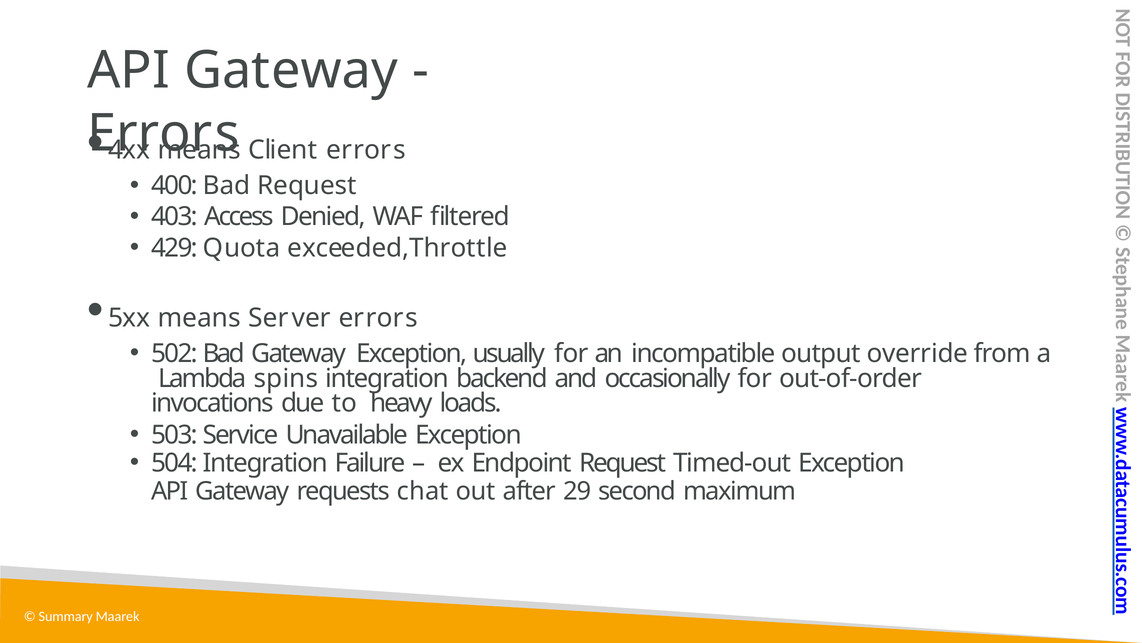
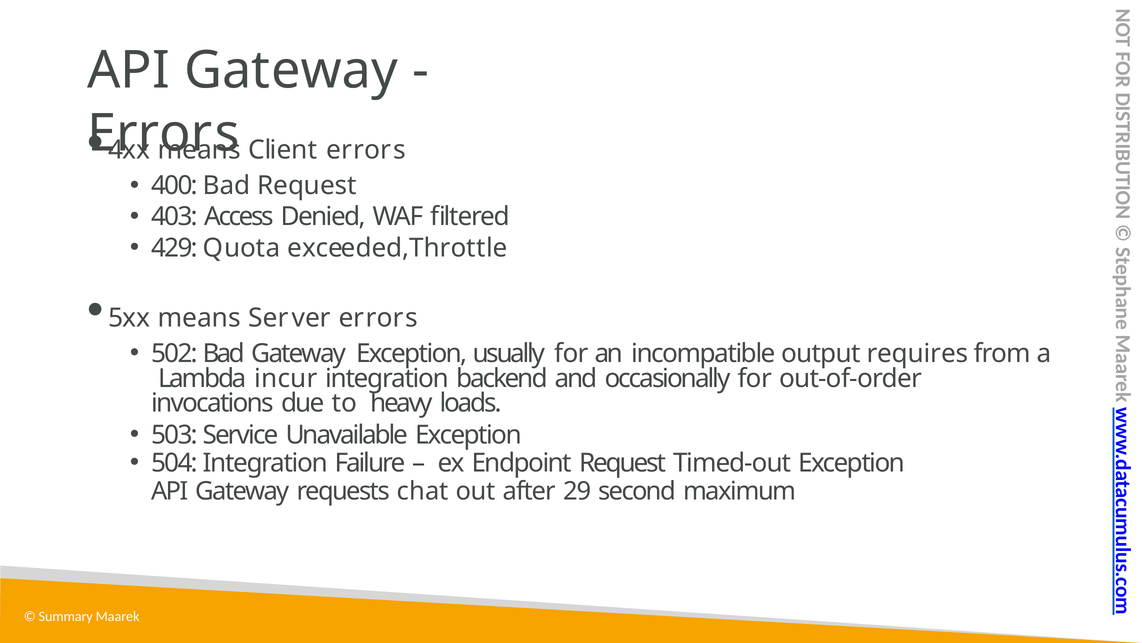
override: override -> requires (917, 353)
spins: spins -> incur (286, 378)
